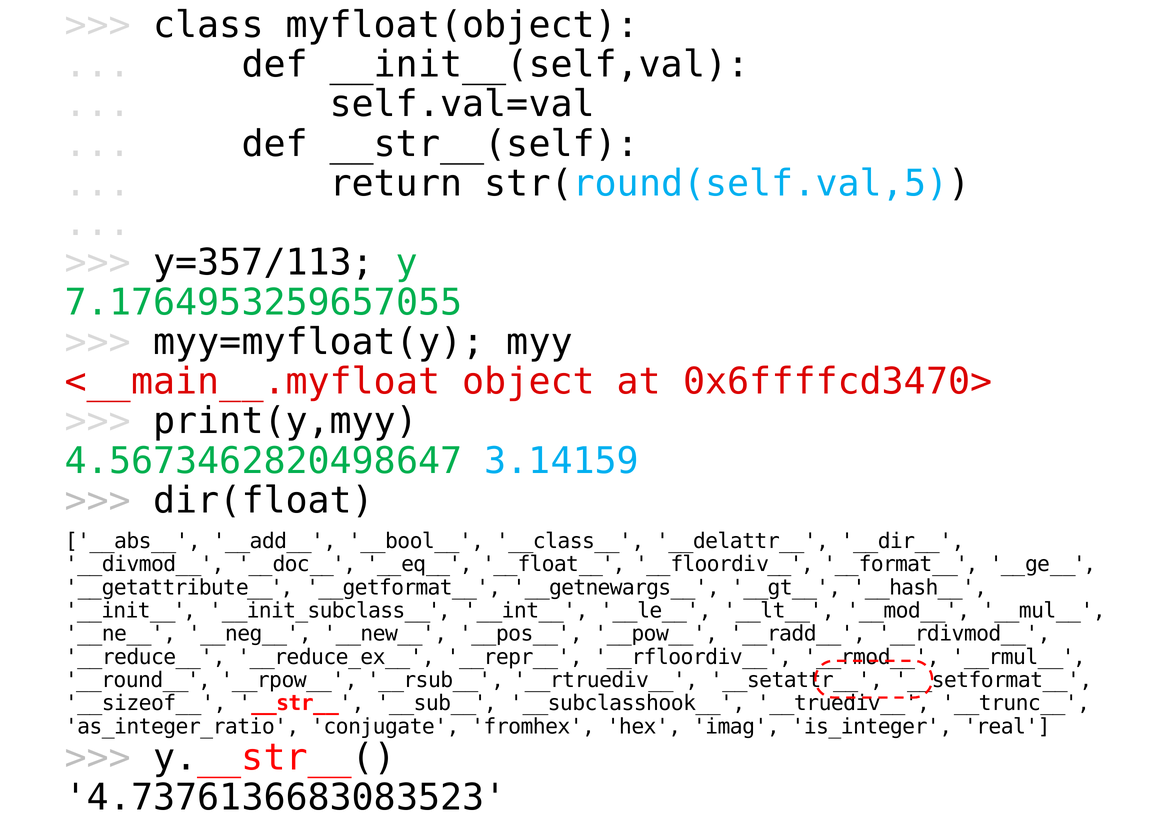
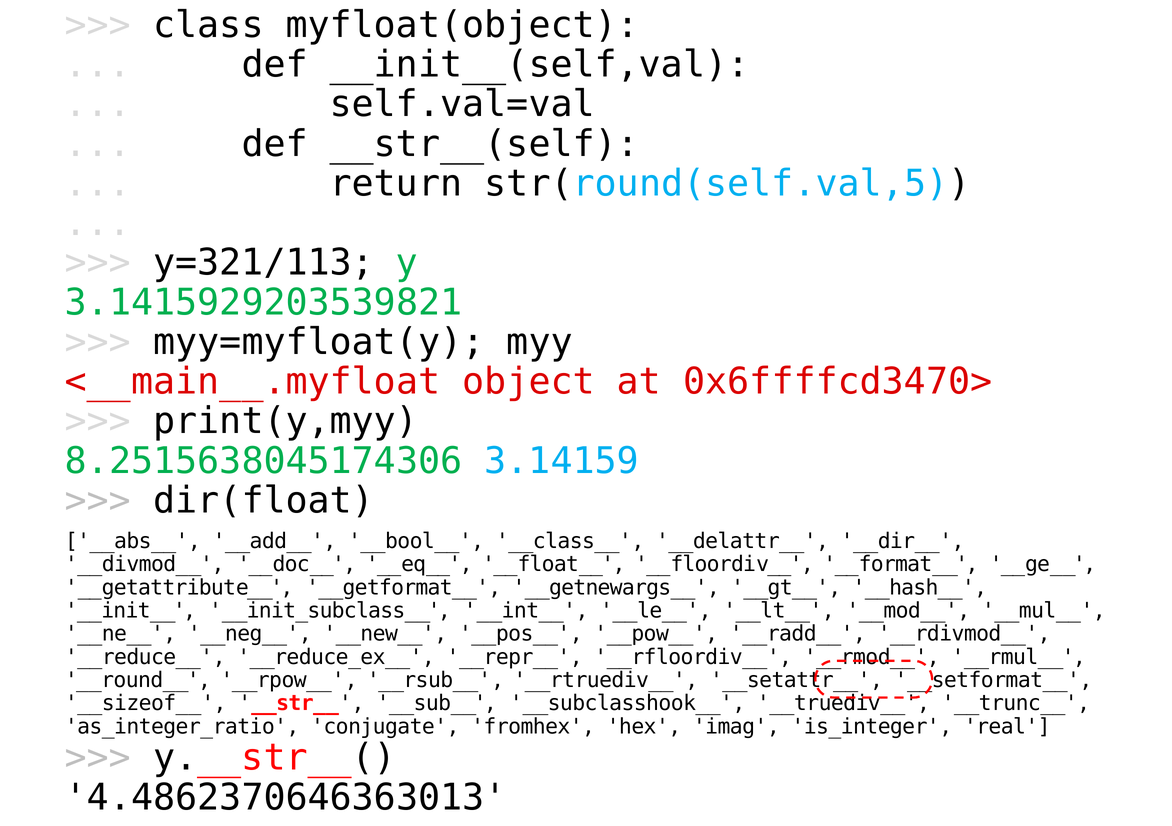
y=357/113: y=357/113 -> y=321/113 (264, 263)
7.1764953259657055: 7.1764953259657055 -> 3.1415929203539821 (264, 302)
4.5673462820498647: 4.5673462820498647 -> 8.2515638045174306 (264, 461)
4.7376136683083523: 4.7376136683083523 -> 4.4862370646363013 (286, 797)
